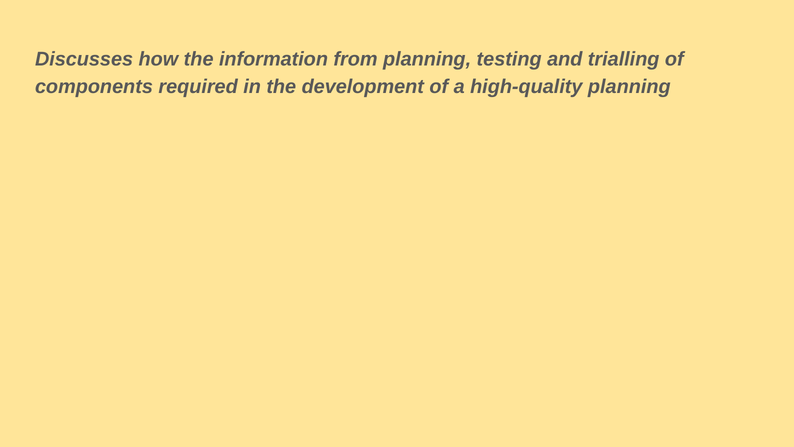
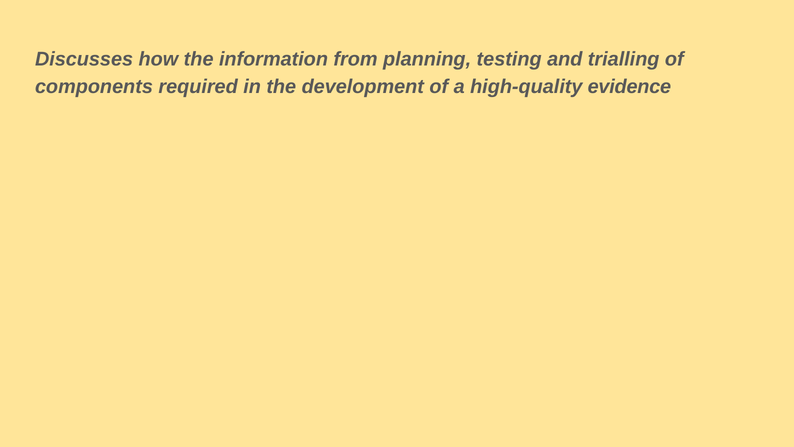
high-quality planning: planning -> evidence (629, 87)
